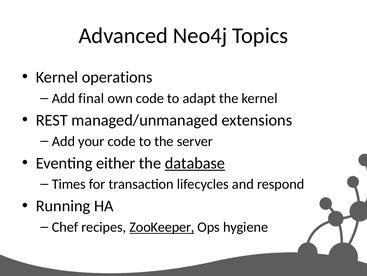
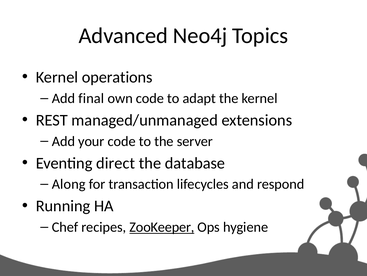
either: either -> direct (116, 163)
database underline: present -> none (195, 163)
Times: Times -> Along (69, 184)
